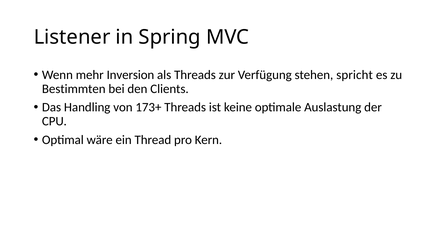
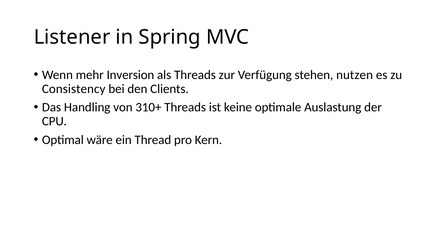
spricht: spricht -> nutzen (355, 75)
Bestimmten: Bestimmten -> Consistency (74, 89)
173+: 173+ -> 310+ (148, 107)
